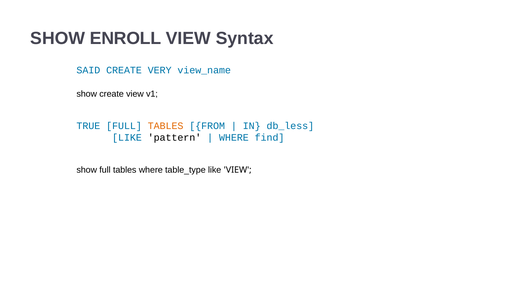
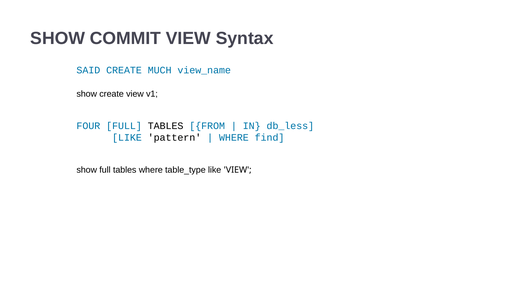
ENROLL: ENROLL -> COMMIT (125, 38)
VERY: VERY -> MUCH (160, 70)
TRUE: TRUE -> FOUR (88, 126)
TABLES colour: orange -> black (166, 126)
